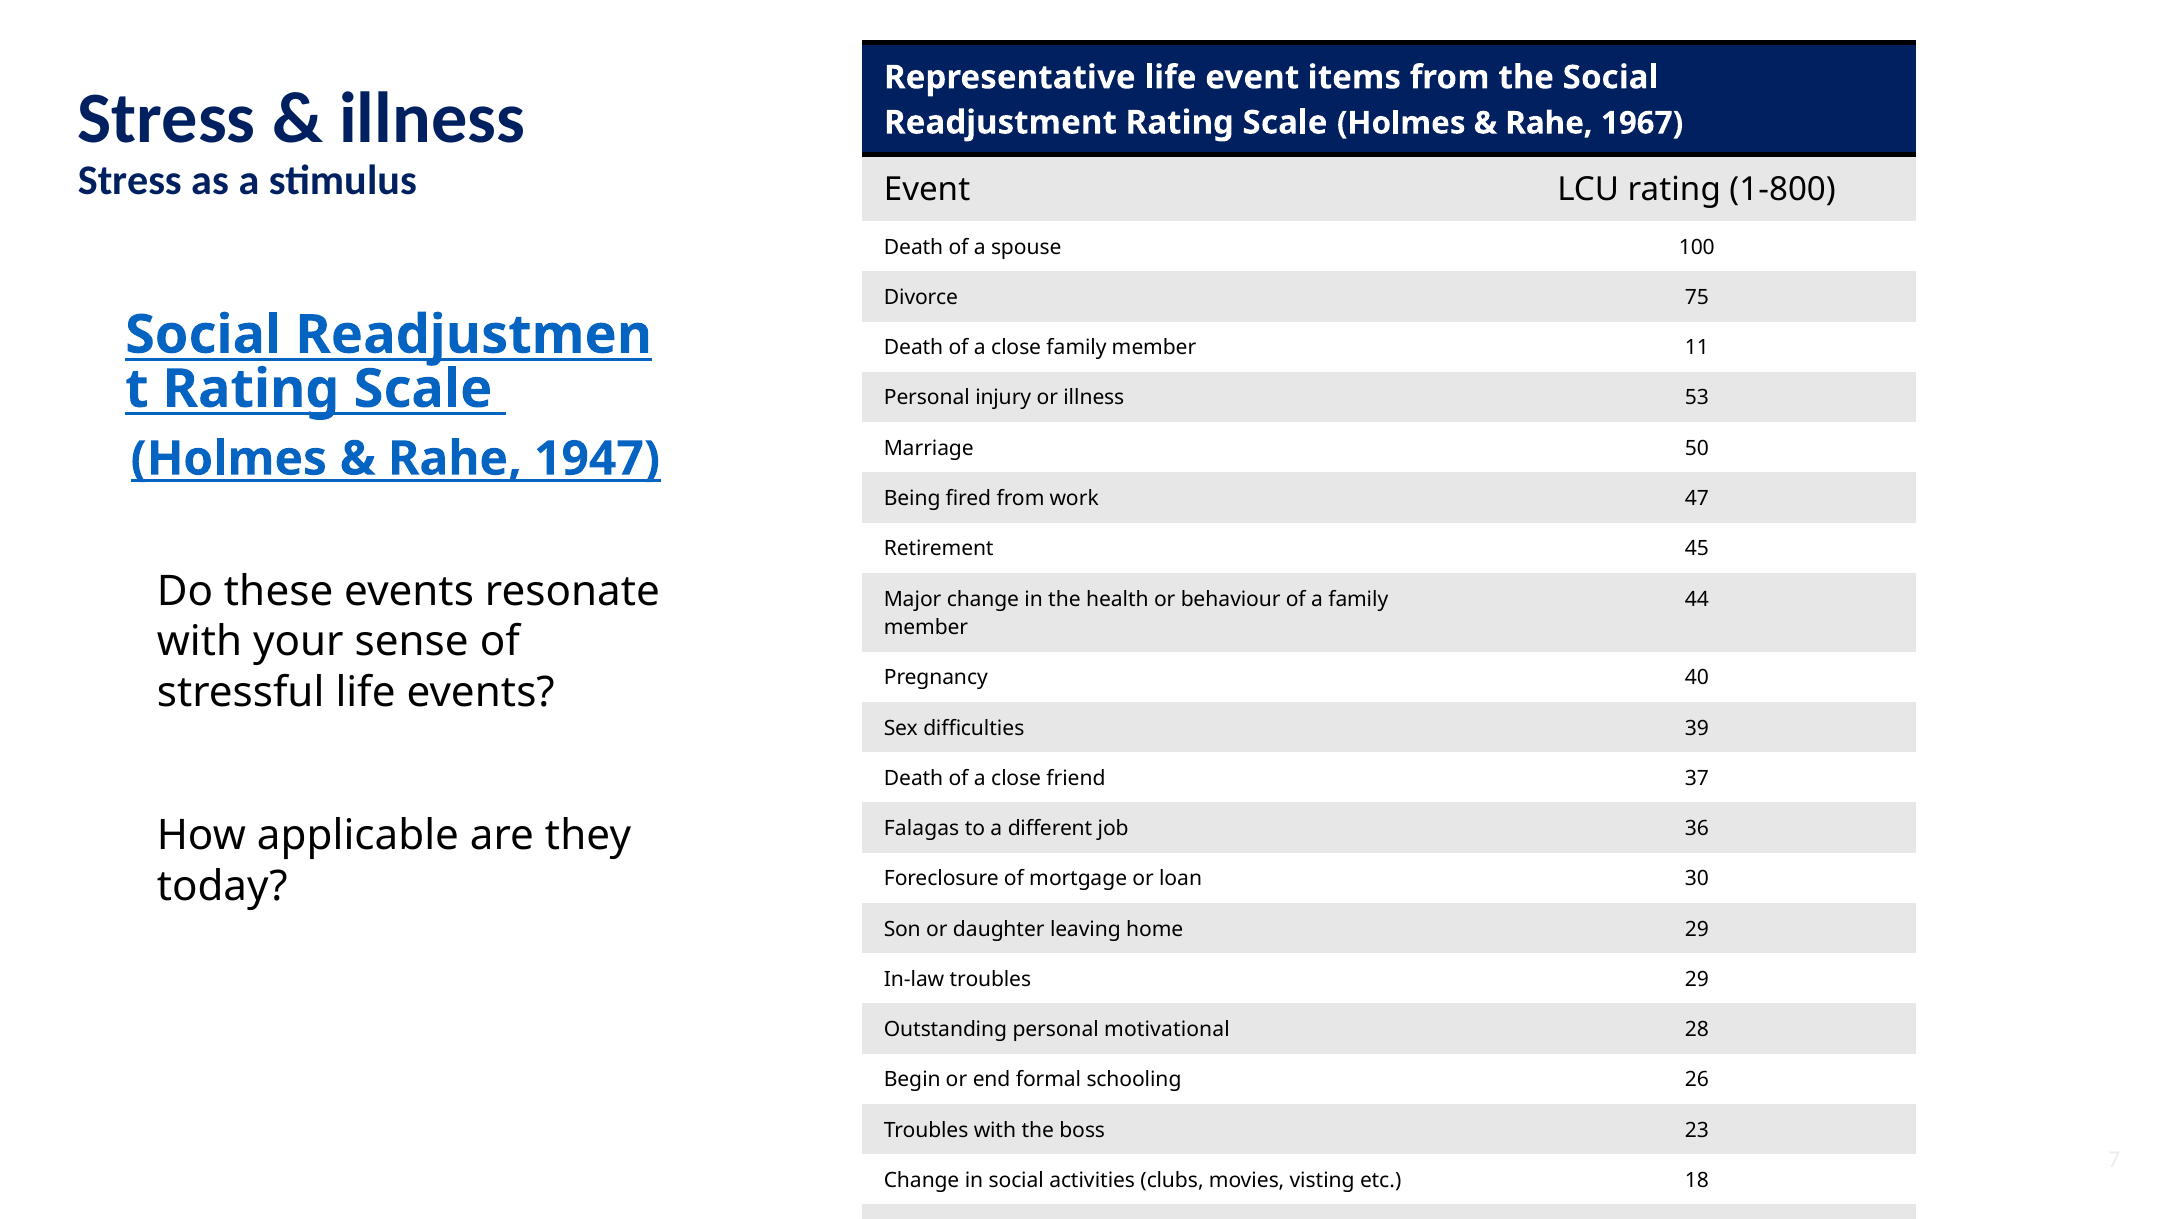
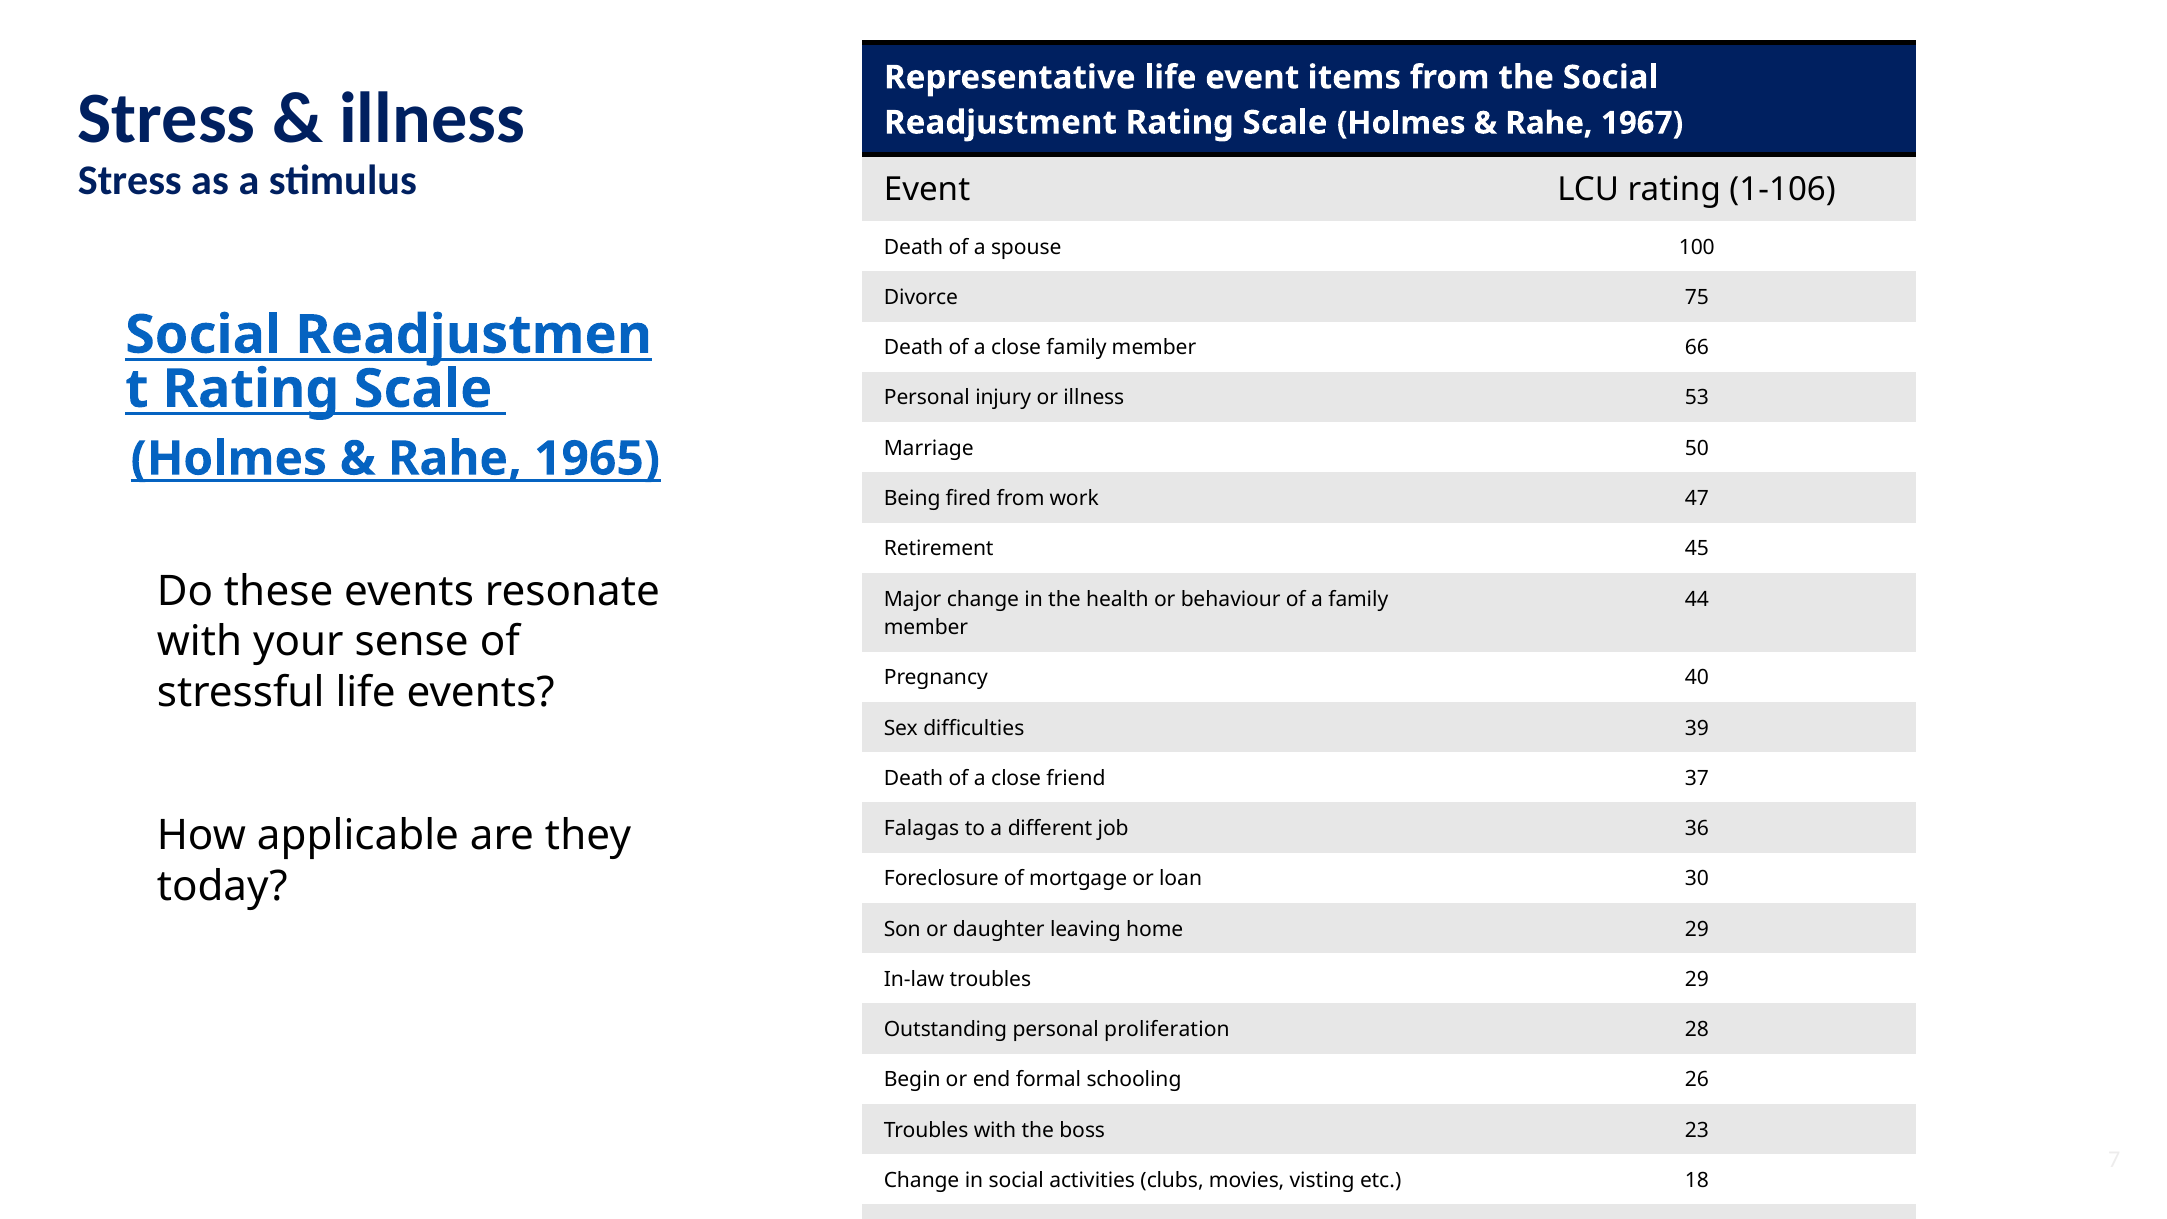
1-800: 1-800 -> 1-106 (1783, 189)
11: 11 -> 66 (1697, 348)
1947: 1947 -> 1965 (597, 459)
motivational: motivational -> proliferation (1167, 1030)
